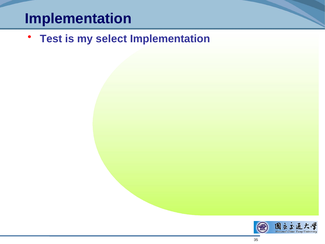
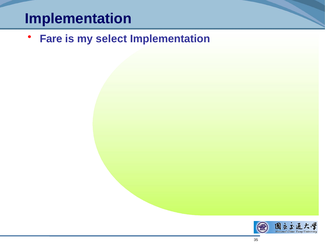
Test: Test -> Fare (51, 39)
